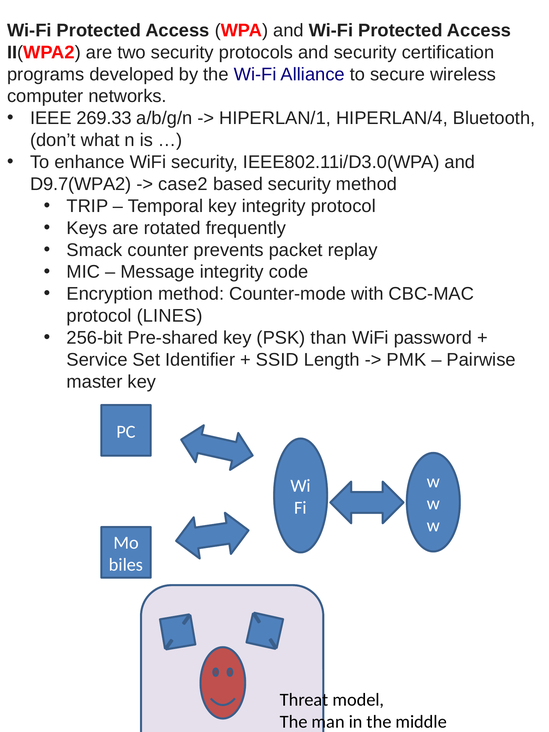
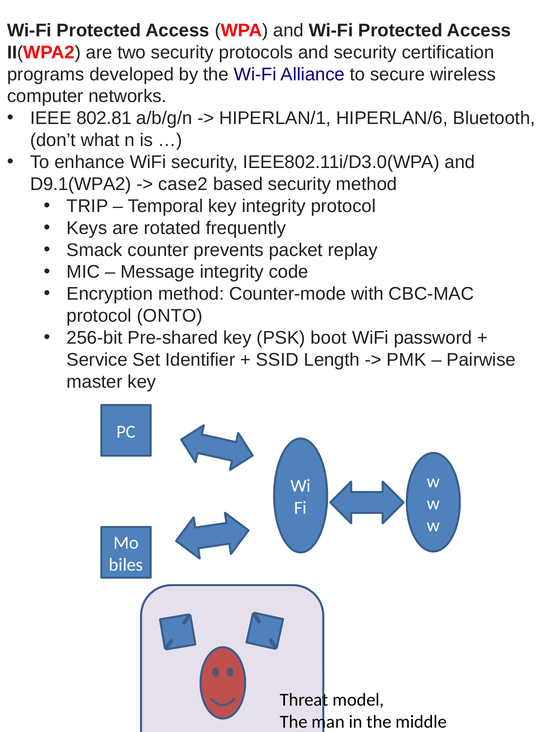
269.33: 269.33 -> 802.81 (104, 118)
HIPERLAN/4: HIPERLAN/4 -> HIPERLAN/6 (392, 118)
D9.7(WPA2: D9.7(WPA2 -> D9.1(WPA2 (81, 184)
LINES: LINES -> ONTO (170, 316)
than: than -> boot (329, 338)
